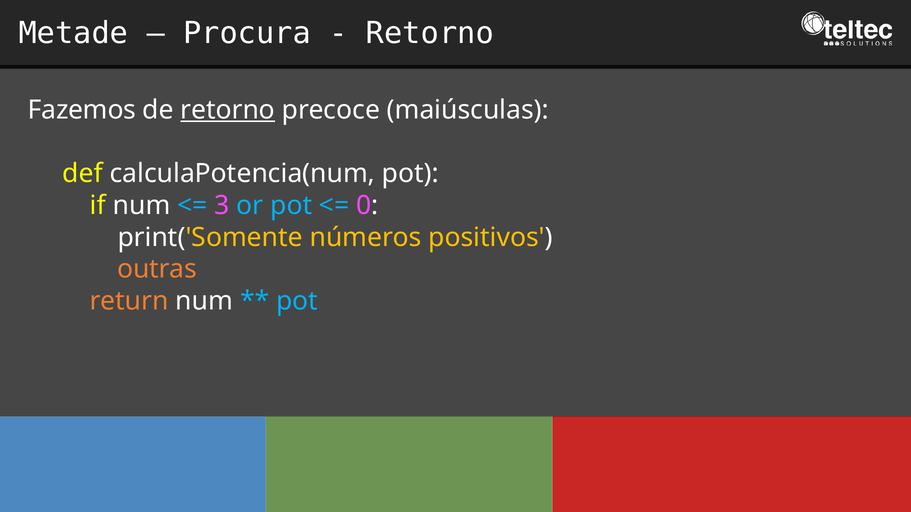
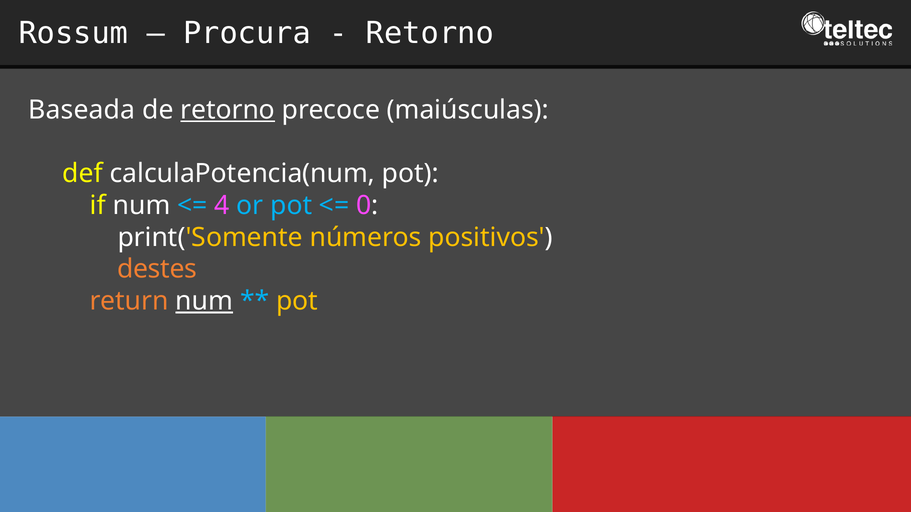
Metade: Metade -> Rossum (73, 33)
Fazemos: Fazemos -> Baseada (82, 110)
3: 3 -> 4 (222, 206)
outras: outras -> destes (157, 269)
num underline: none -> present (204, 301)
pot colour: light blue -> yellow (297, 301)
